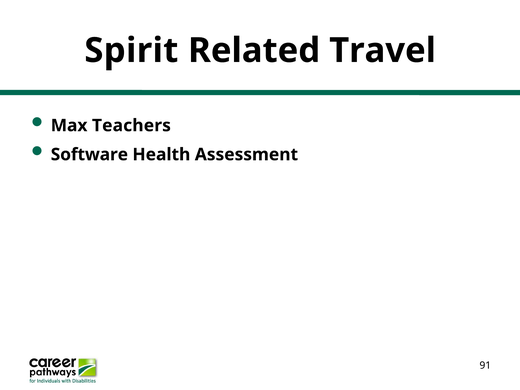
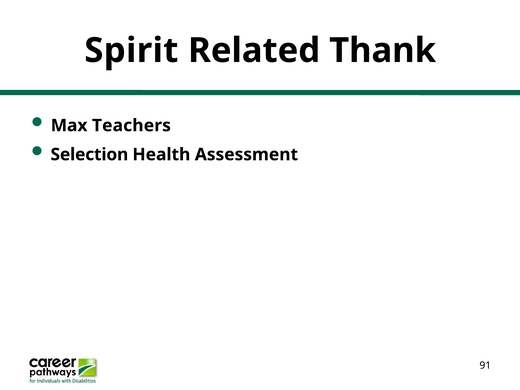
Travel: Travel -> Thank (383, 51)
Software: Software -> Selection (89, 155)
